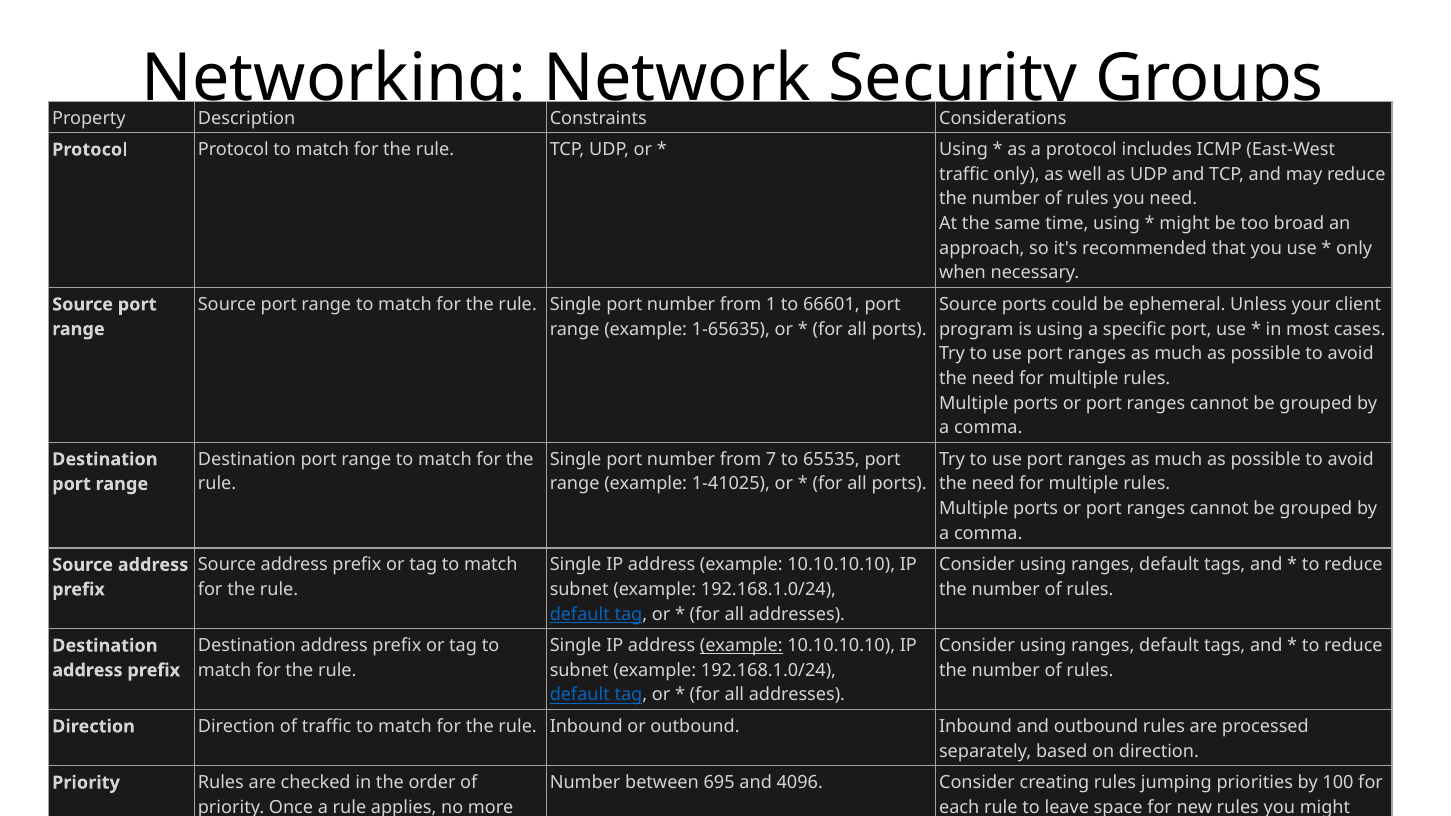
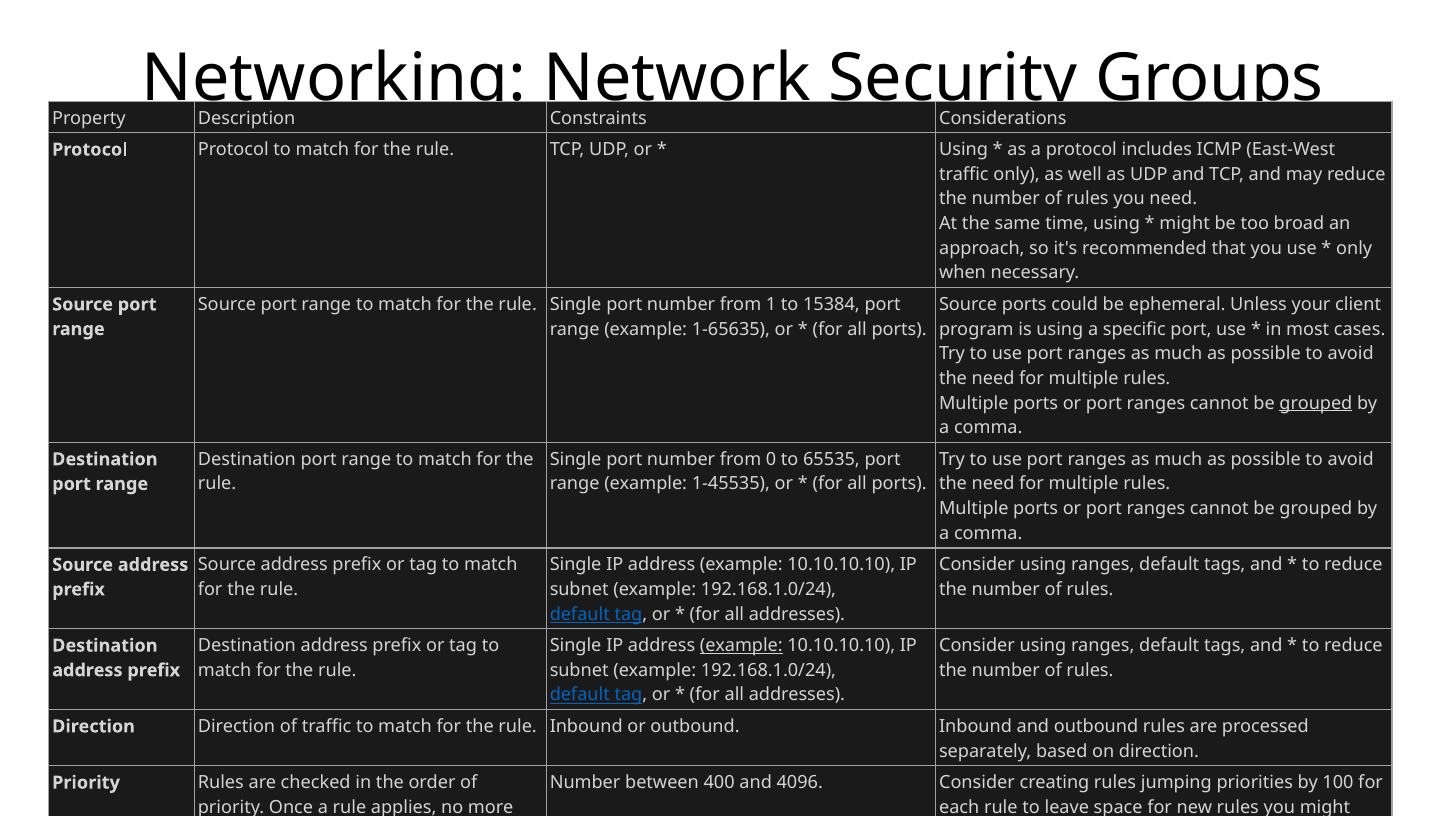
66601: 66601 -> 15384 (831, 305)
grouped underline: none -> present (1316, 403)
7: 7 -> 0 (771, 459)
1-41025: 1-41025 -> 1-45535 (731, 484)
695: 695 -> 400 (719, 783)
